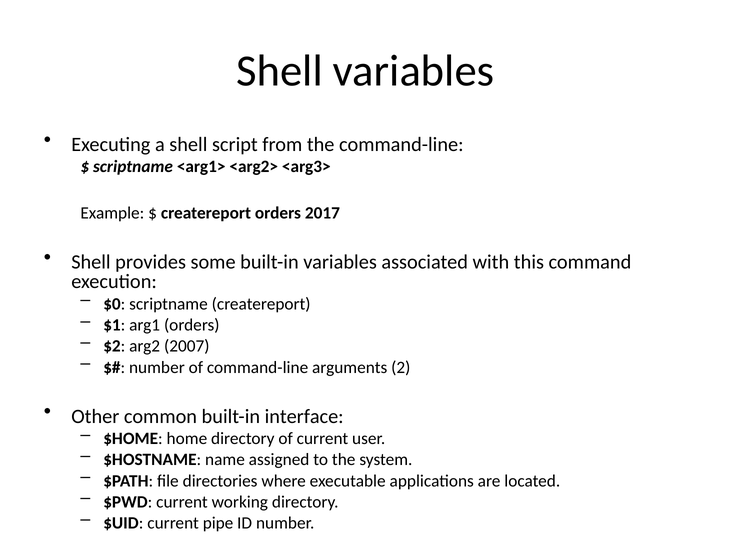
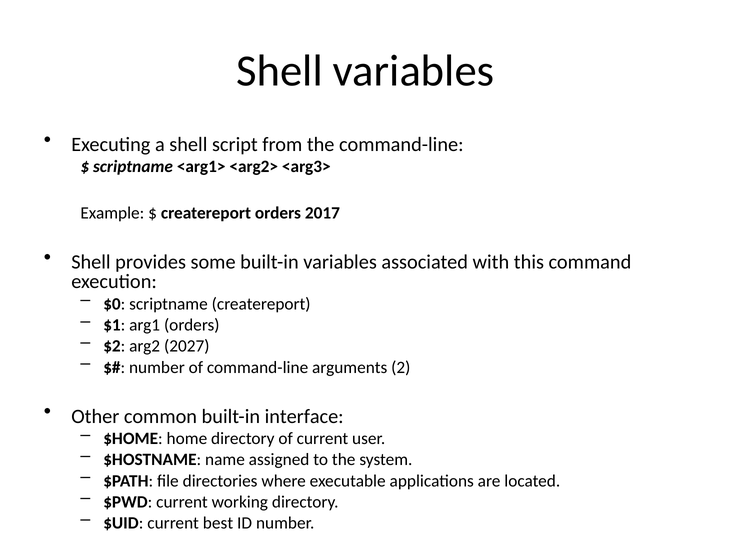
2007: 2007 -> 2027 (187, 346)
pipe: pipe -> best (218, 522)
